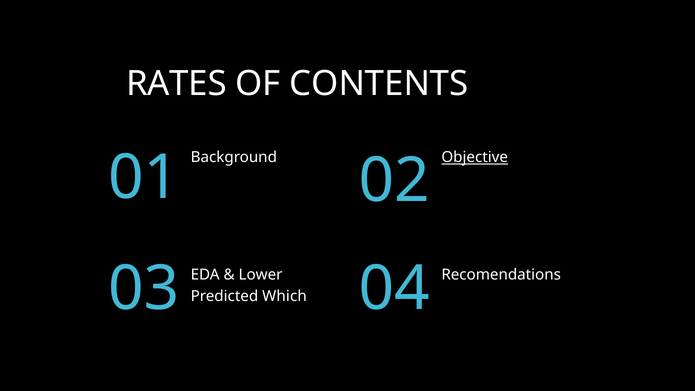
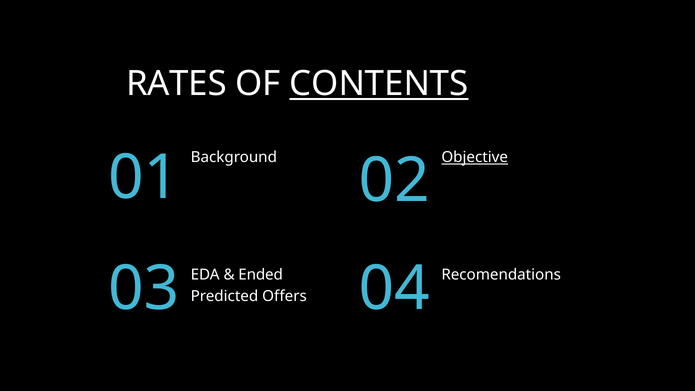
CONTENTS underline: none -> present (379, 84)
Lower: Lower -> Ended (261, 275)
Which: Which -> Offers (285, 296)
